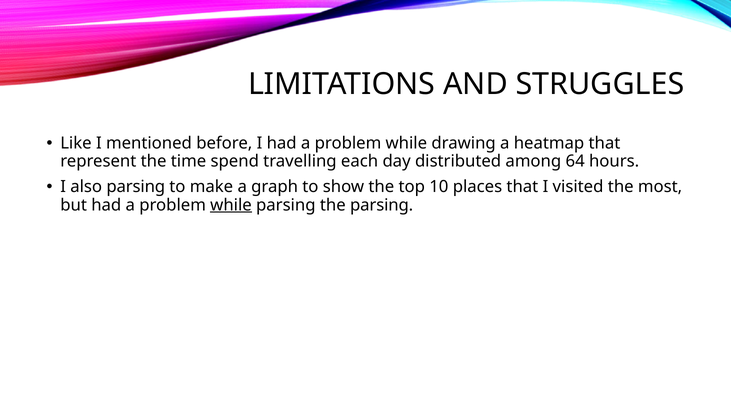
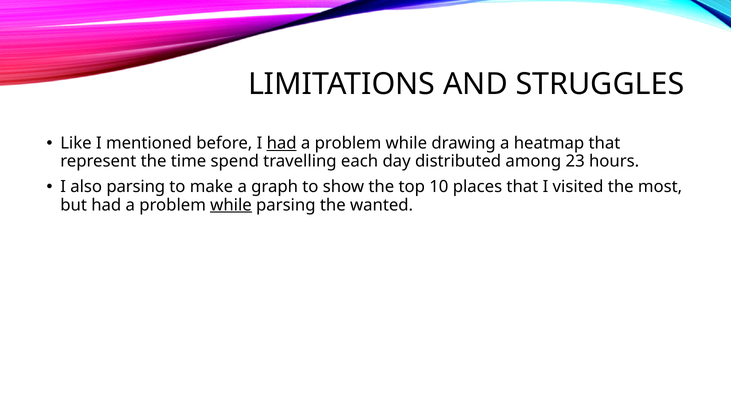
had underline: none -> present (282, 143)
64: 64 -> 23 (575, 161)
the parsing: parsing -> wanted (382, 205)
